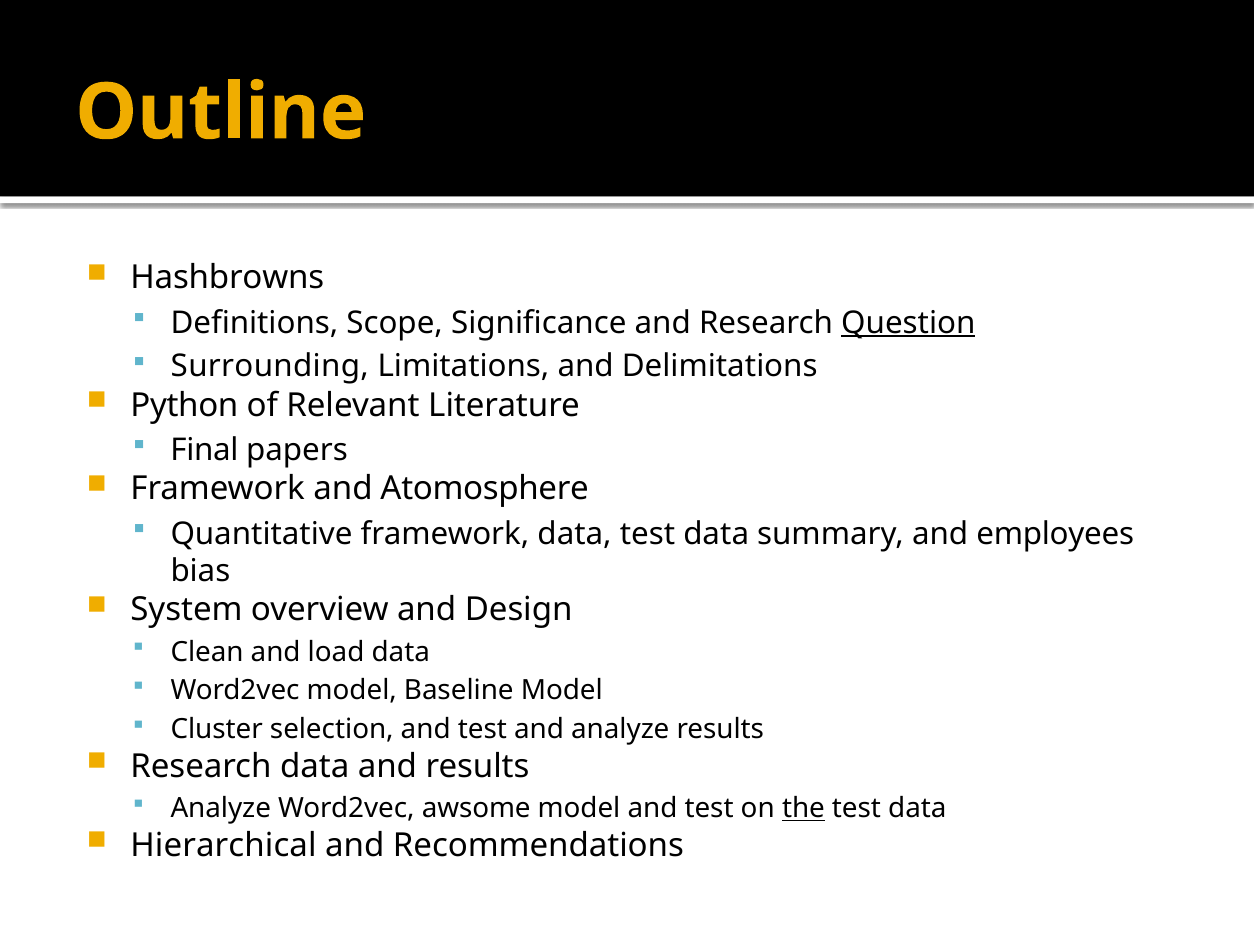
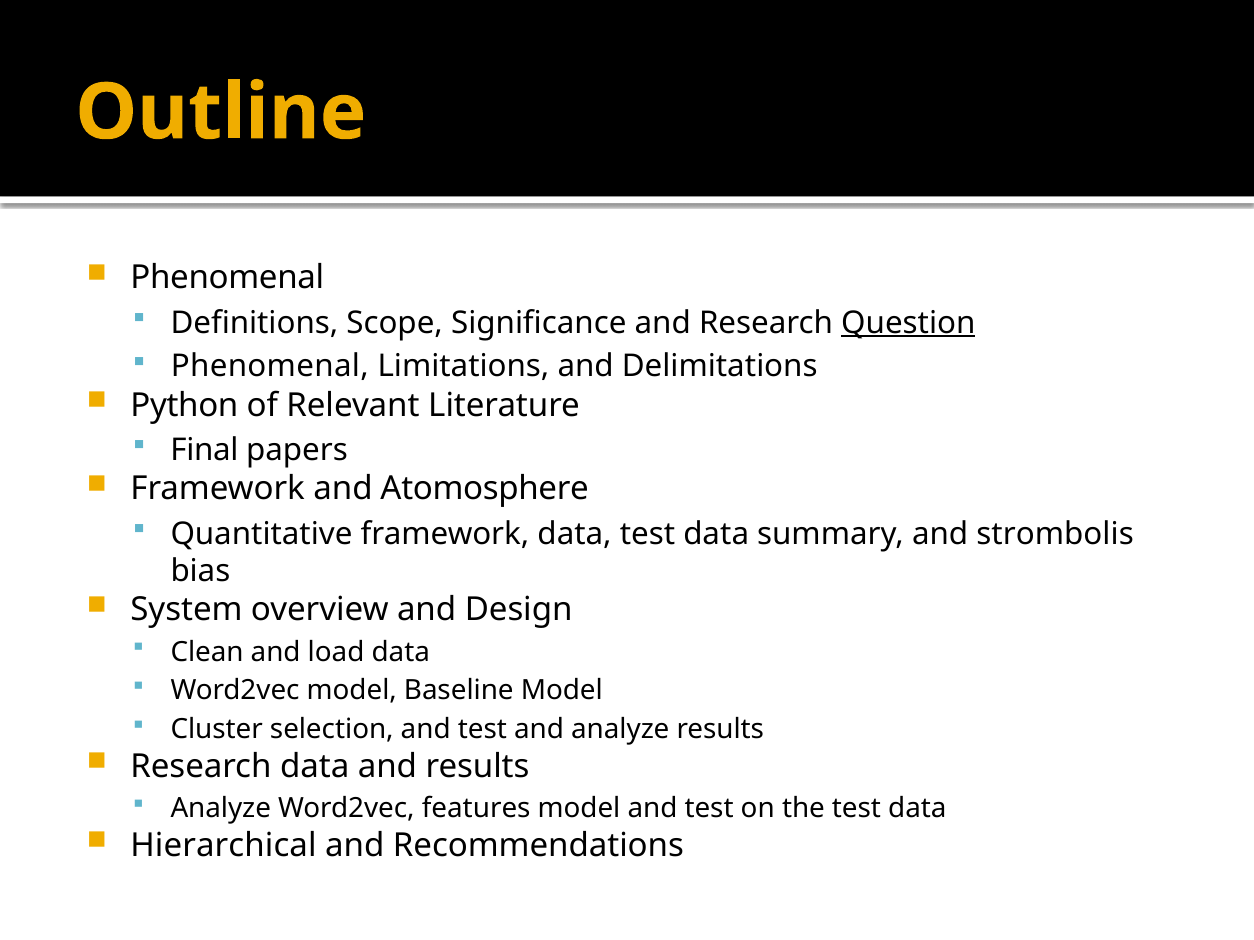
Hashbrowns: Hashbrowns -> Phenomenal (227, 278)
Surrounding: Surrounding -> Phenomenal (270, 367)
employees: employees -> strombolis (1055, 534)
awsome: awsome -> features (476, 809)
the underline: present -> none (803, 809)
